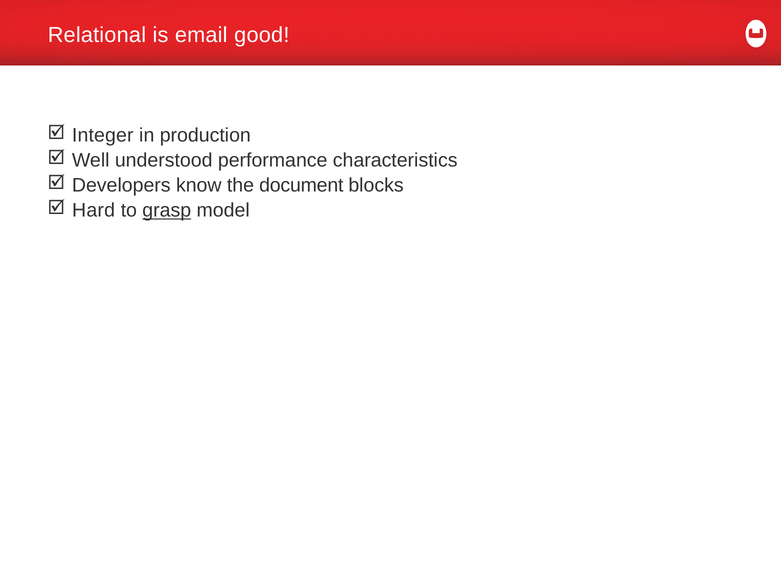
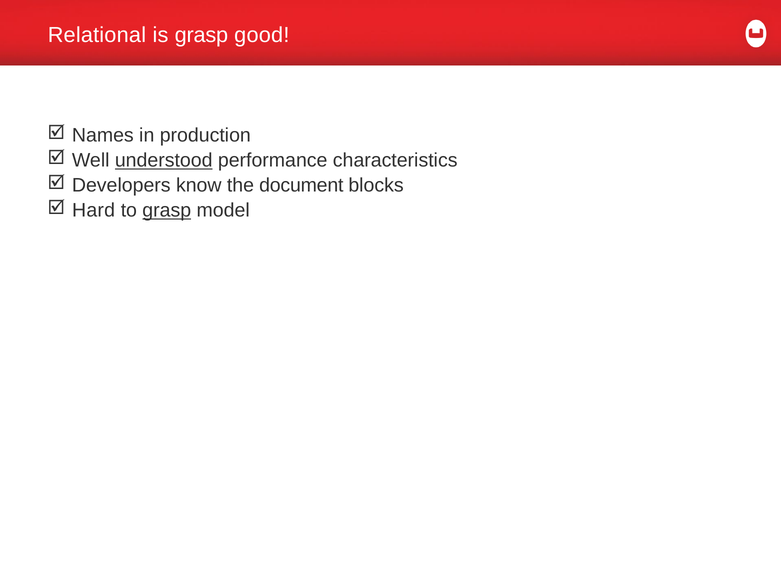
is email: email -> grasp (201, 35)
Integer: Integer -> Names (103, 135)
understood underline: none -> present (164, 160)
